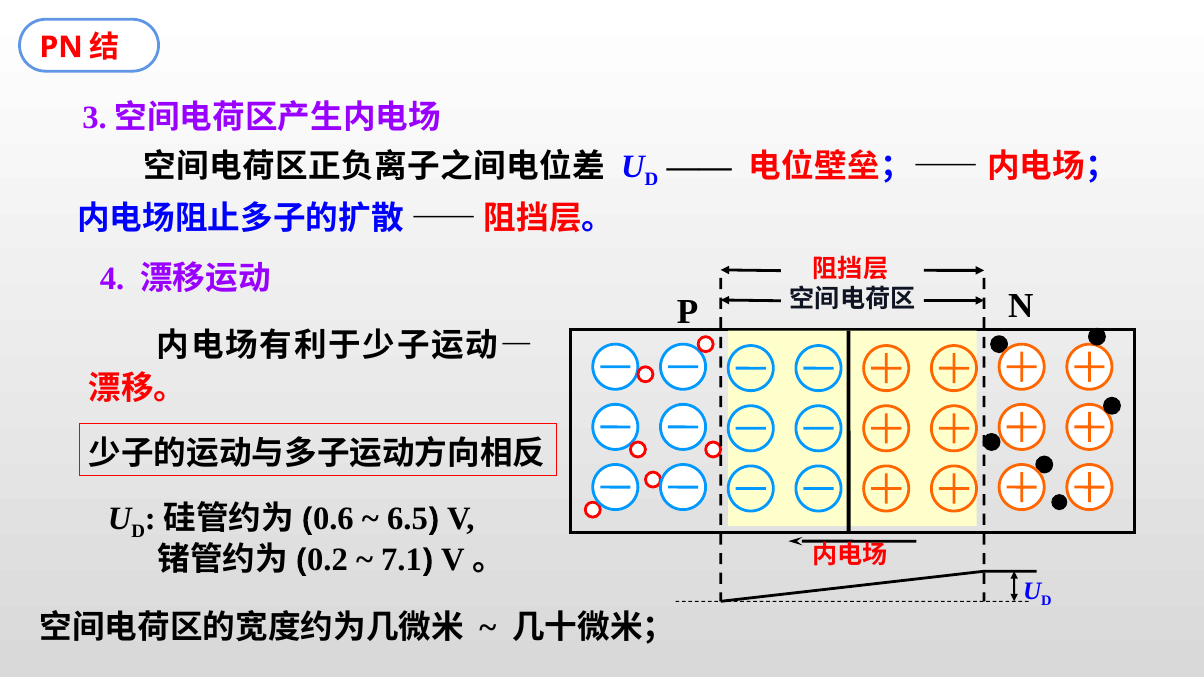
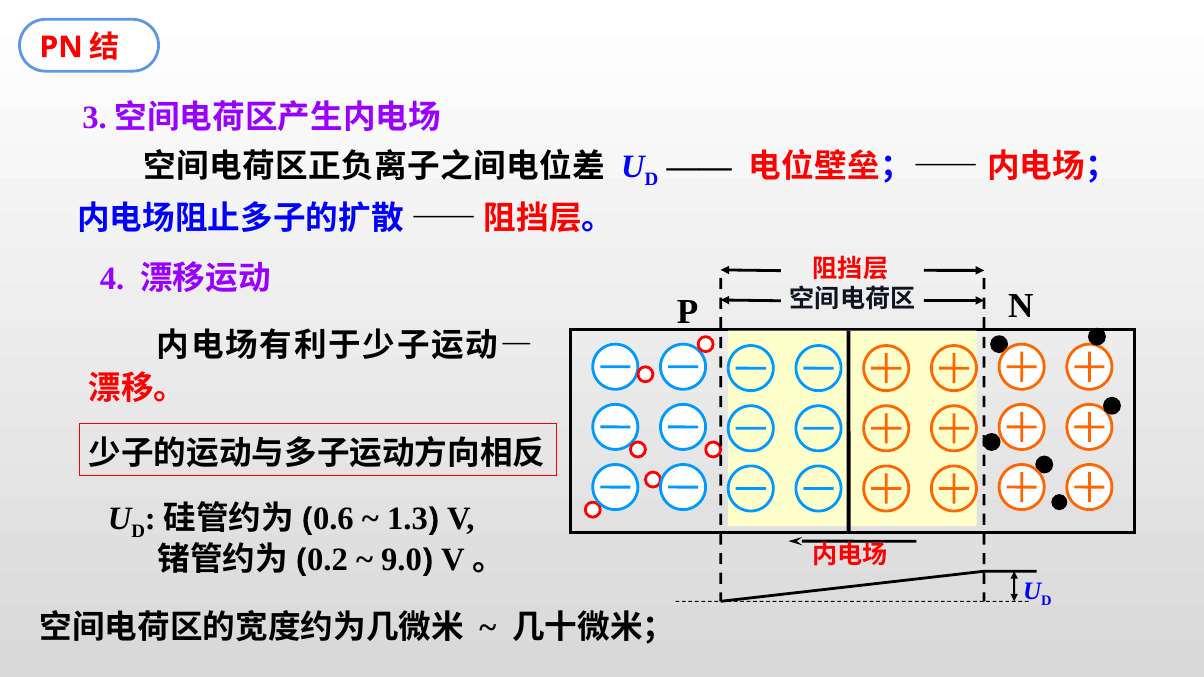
6.5: 6.5 -> 1.3 (407, 519)
7.1: 7.1 -> 9.0 (402, 560)
